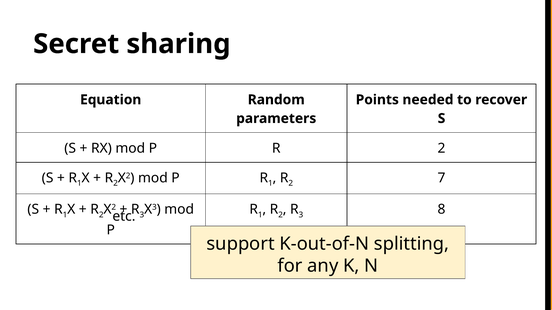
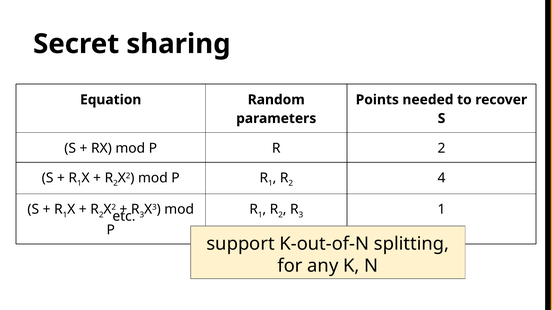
7: 7 -> 4 (442, 178)
3 8: 8 -> 1 (442, 210)
